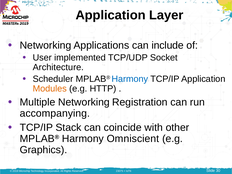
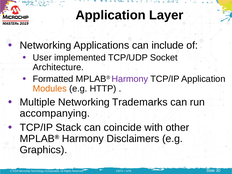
Scheduler: Scheduler -> Formatted (53, 79)
Harmony colour: blue -> purple (130, 79)
Registration: Registration -> Trademarks (140, 102)
Omniscient: Omniscient -> Disclaimers (133, 139)
